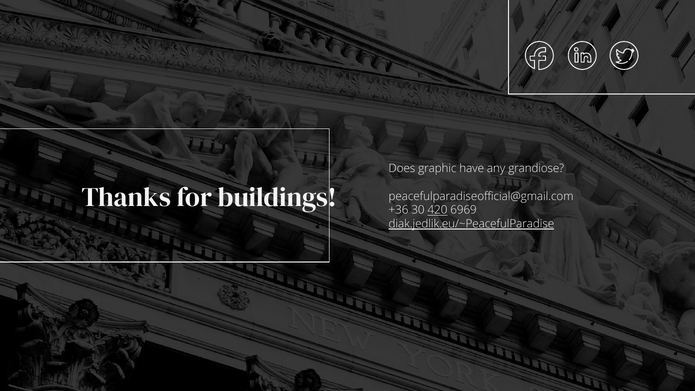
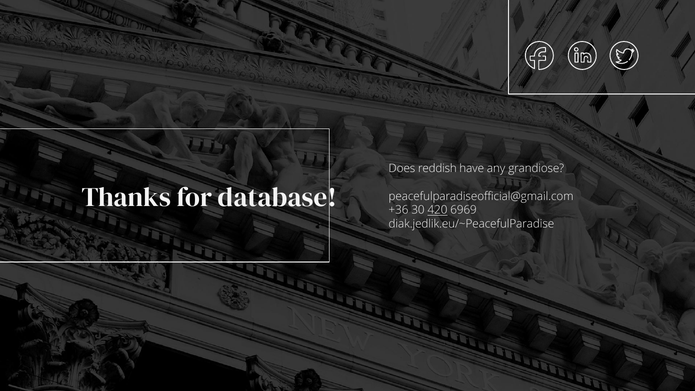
graphic: graphic -> reddish (437, 168)
buildings: buildings -> database (277, 197)
diak.jedlik.eu/~PeacefulParadise underline: present -> none (471, 224)
